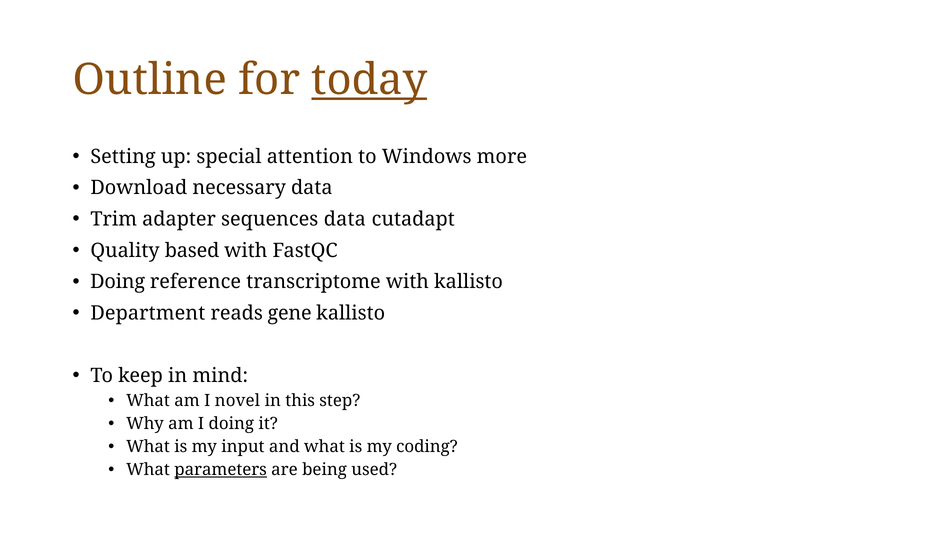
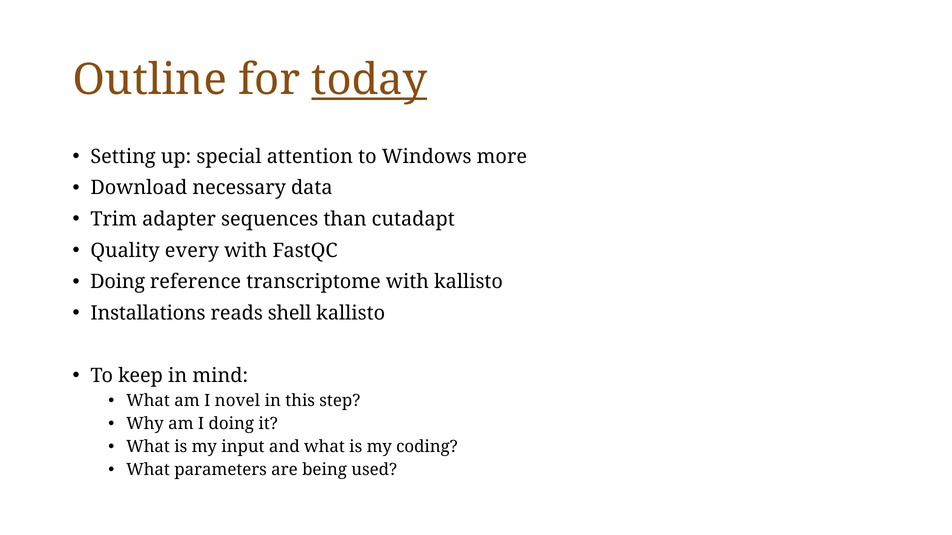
sequences data: data -> than (345, 219)
based: based -> every (192, 251)
Department: Department -> Installations (148, 313)
gene: gene -> shell (290, 313)
parameters underline: present -> none (221, 470)
